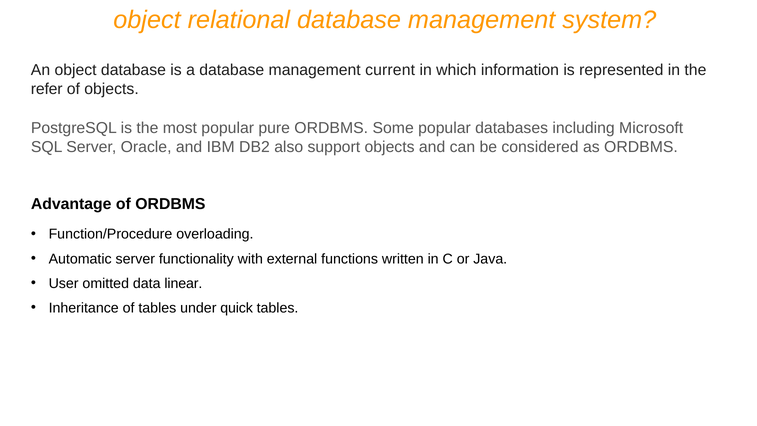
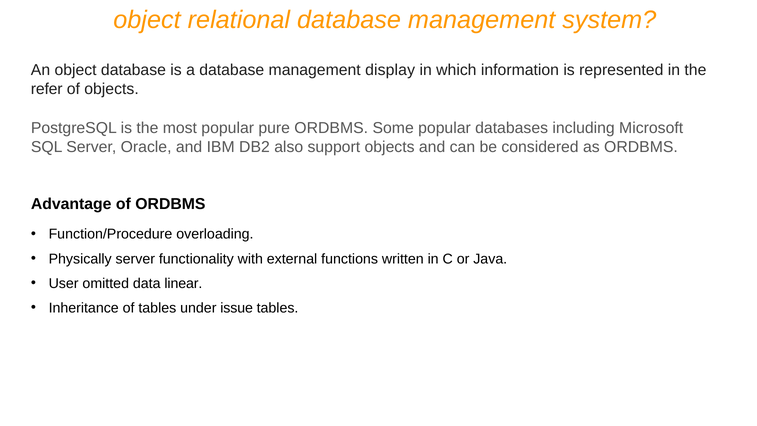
current: current -> display (390, 70)
Automatic: Automatic -> Physically (80, 259)
quick: quick -> issue (237, 308)
